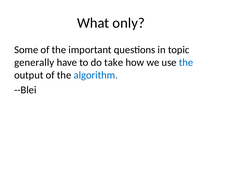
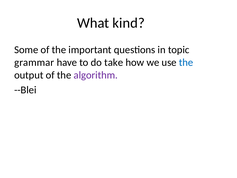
only: only -> kind (129, 23)
generally: generally -> grammar (34, 62)
algorithm colour: blue -> purple (96, 75)
